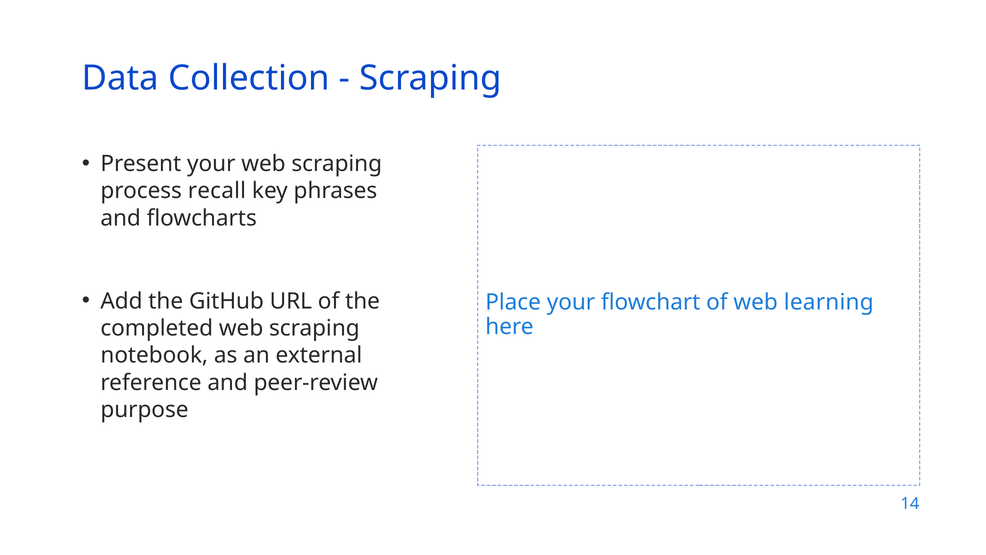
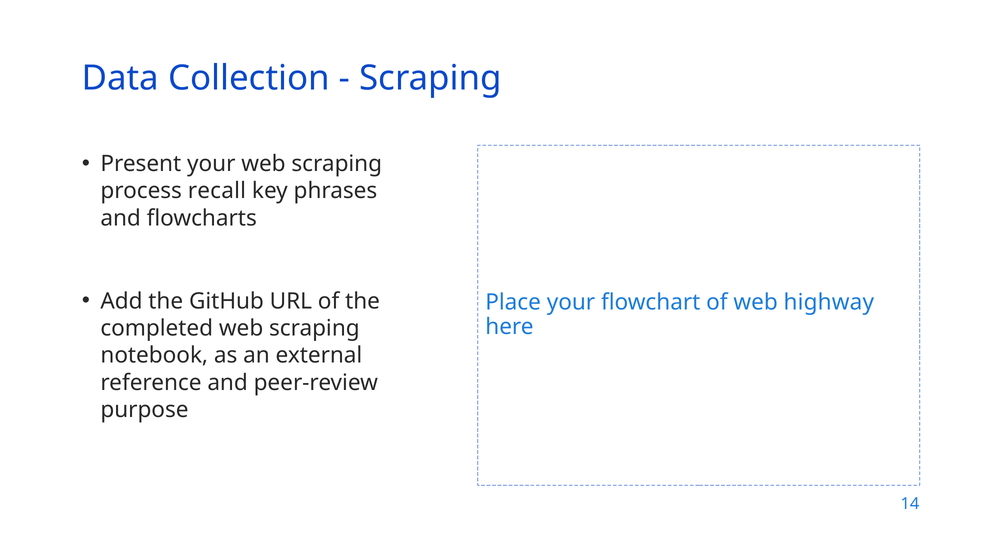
learning: learning -> highway (829, 302)
